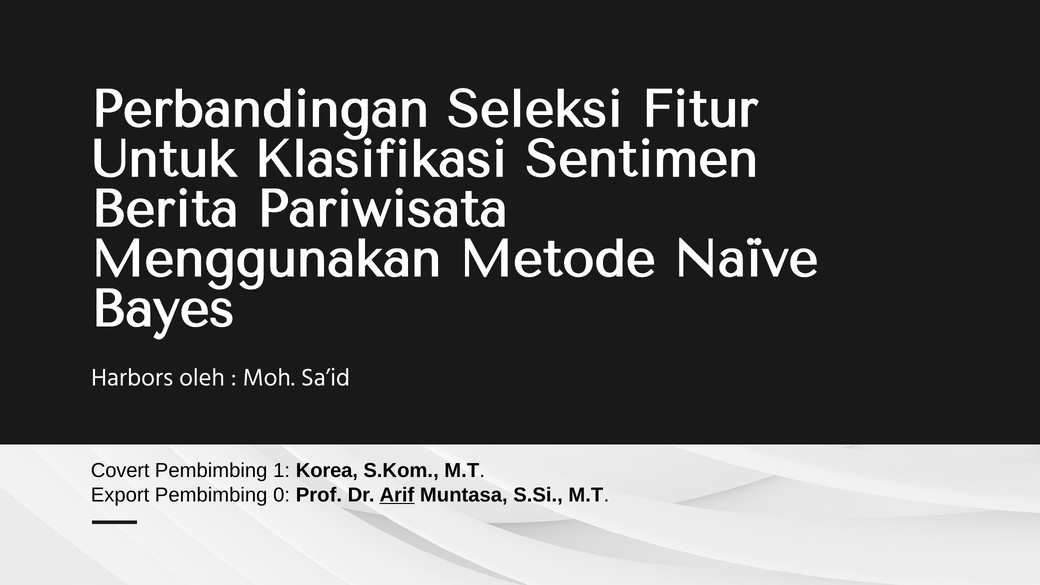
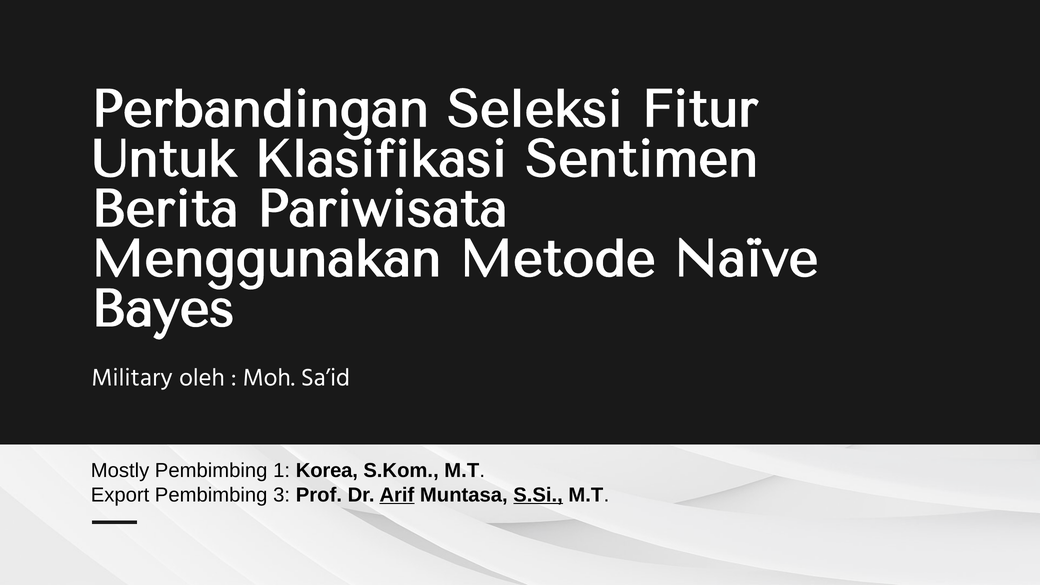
Harbors: Harbors -> Military (132, 378)
Covert: Covert -> Mostly (120, 471)
0: 0 -> 3 (282, 495)
S.Si underline: none -> present (538, 495)
